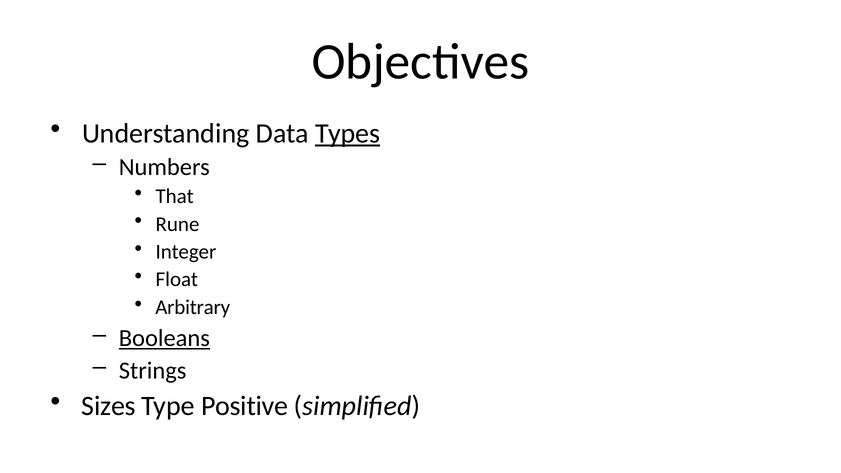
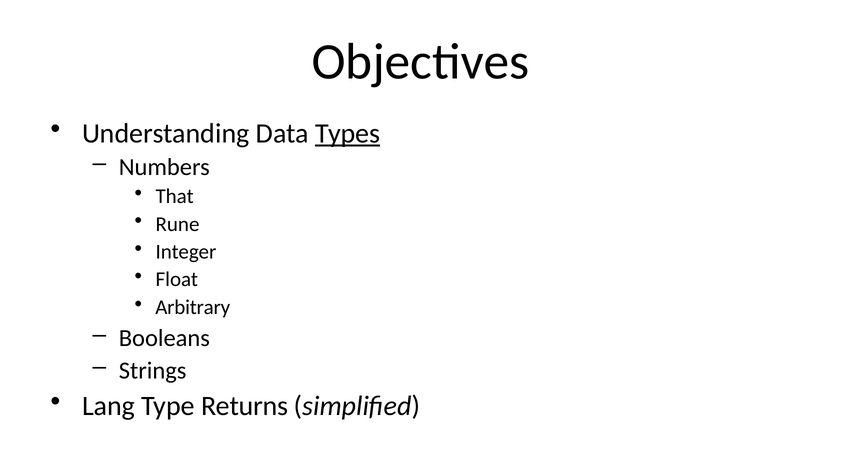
Booleans underline: present -> none (164, 338)
Sizes: Sizes -> Lang (108, 406)
Positive: Positive -> Returns (245, 406)
